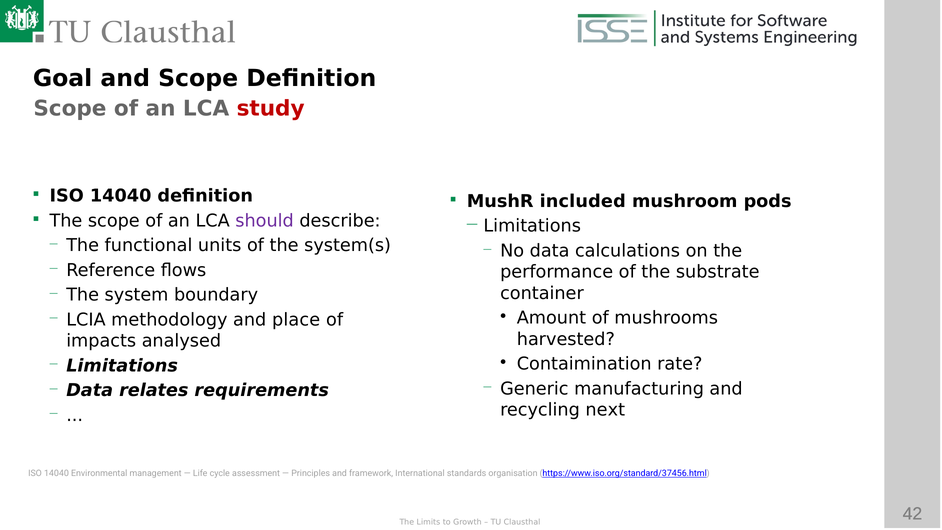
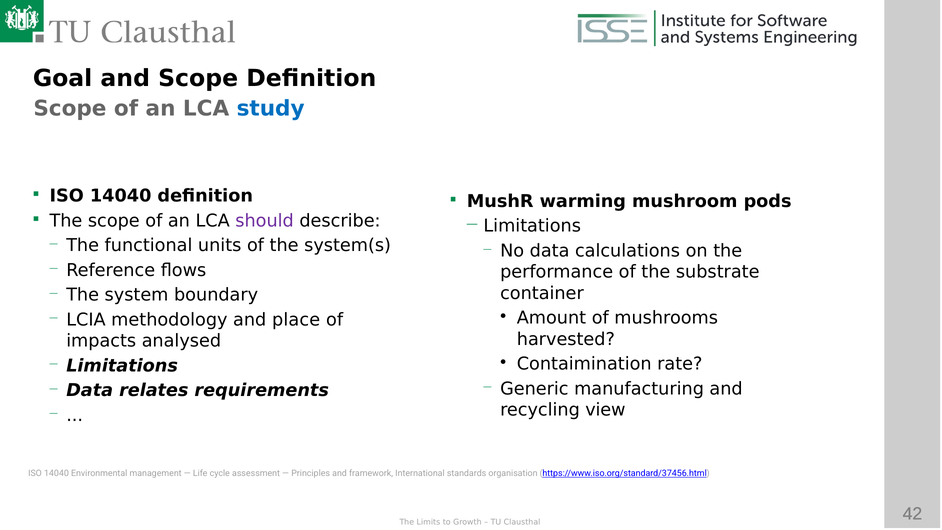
study colour: red -> blue (271, 109)
included: included -> warming (583, 201)
next: next -> view (605, 410)
